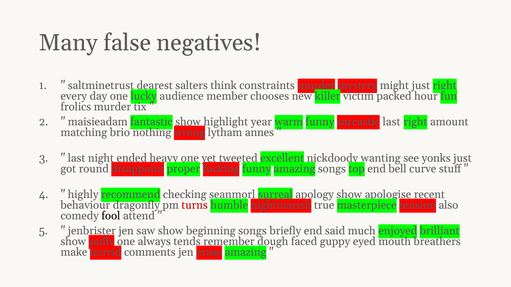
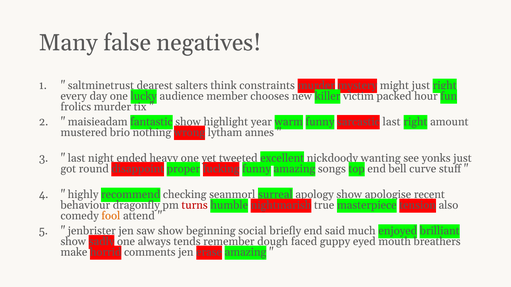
matching: matching -> mustered (84, 133)
fool colour: black -> orange (111, 216)
beginning songs: songs -> social (253, 231)
